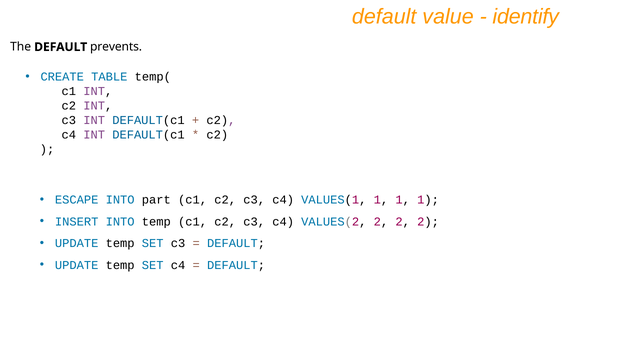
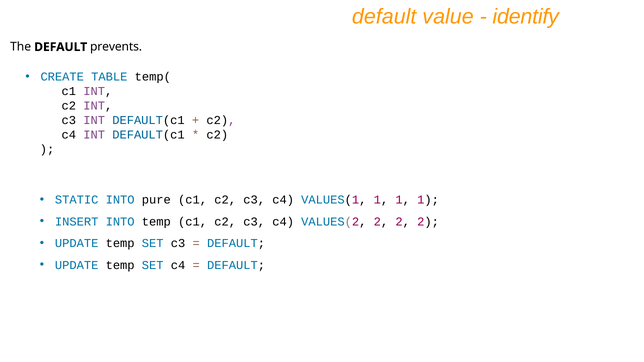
ESCAPE: ESCAPE -> STATIC (77, 200)
part: part -> pure (156, 200)
